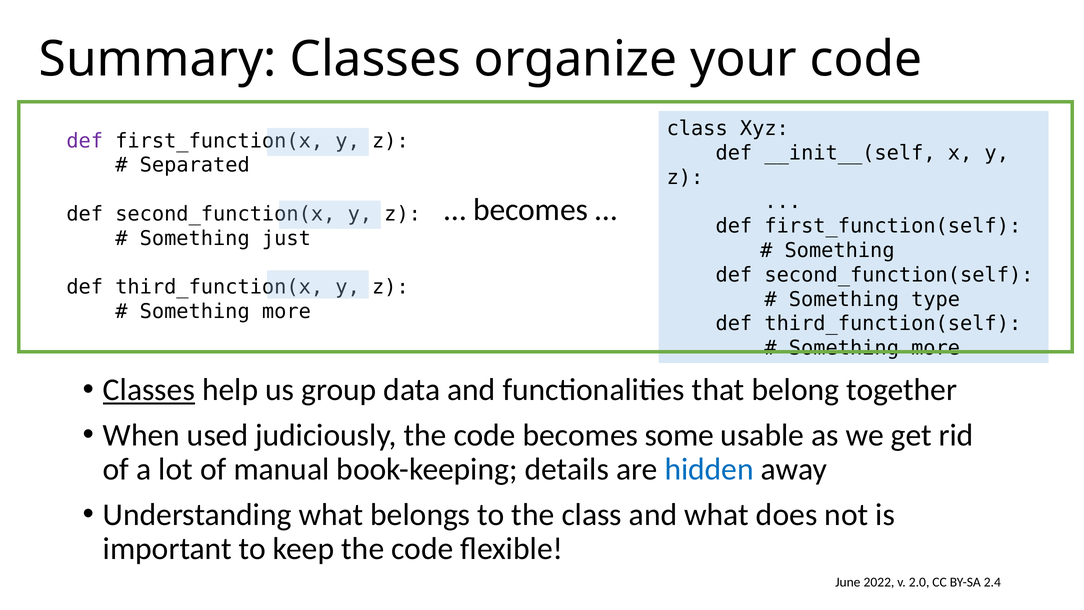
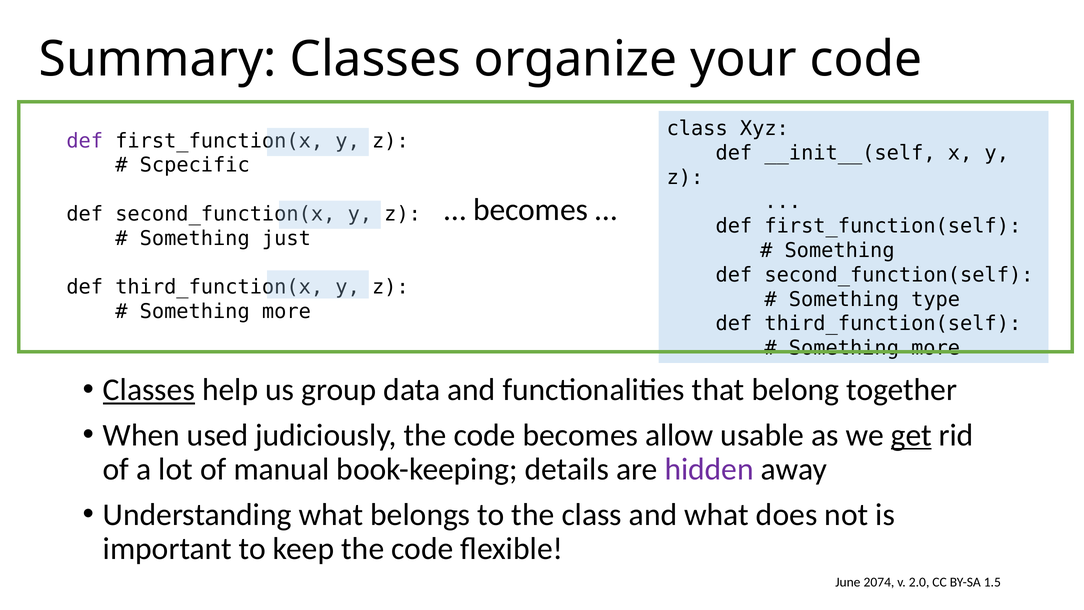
Separated: Separated -> Scpecific (195, 165)
some: some -> allow (679, 435)
get underline: none -> present (911, 435)
hidden colour: blue -> purple (709, 469)
2022: 2022 -> 2074 (879, 582)
2.4: 2.4 -> 1.5 (992, 582)
